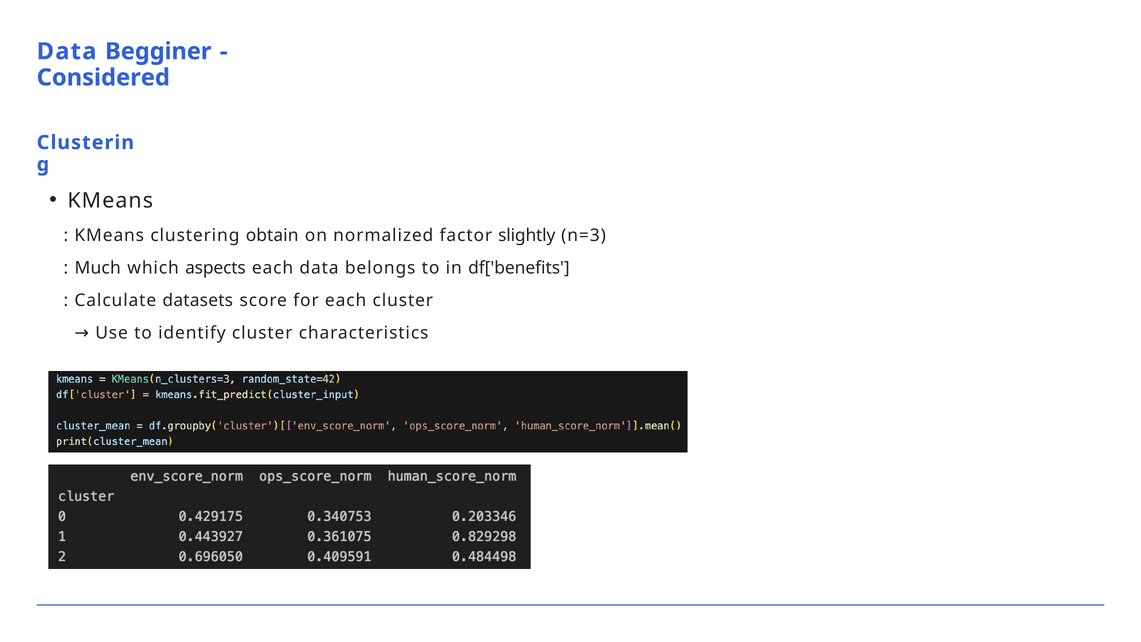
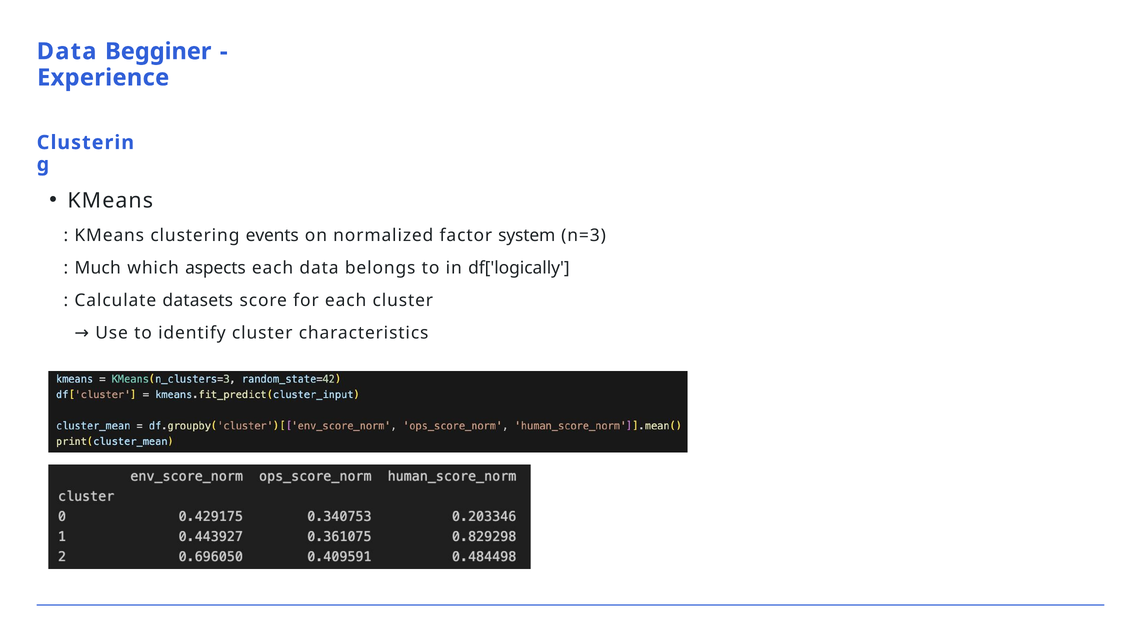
Considered: Considered -> Experience (103, 78)
obtain: obtain -> events (272, 235)
slightly: slightly -> system (527, 235)
df['benefits: df['benefits -> df['logically (519, 268)
